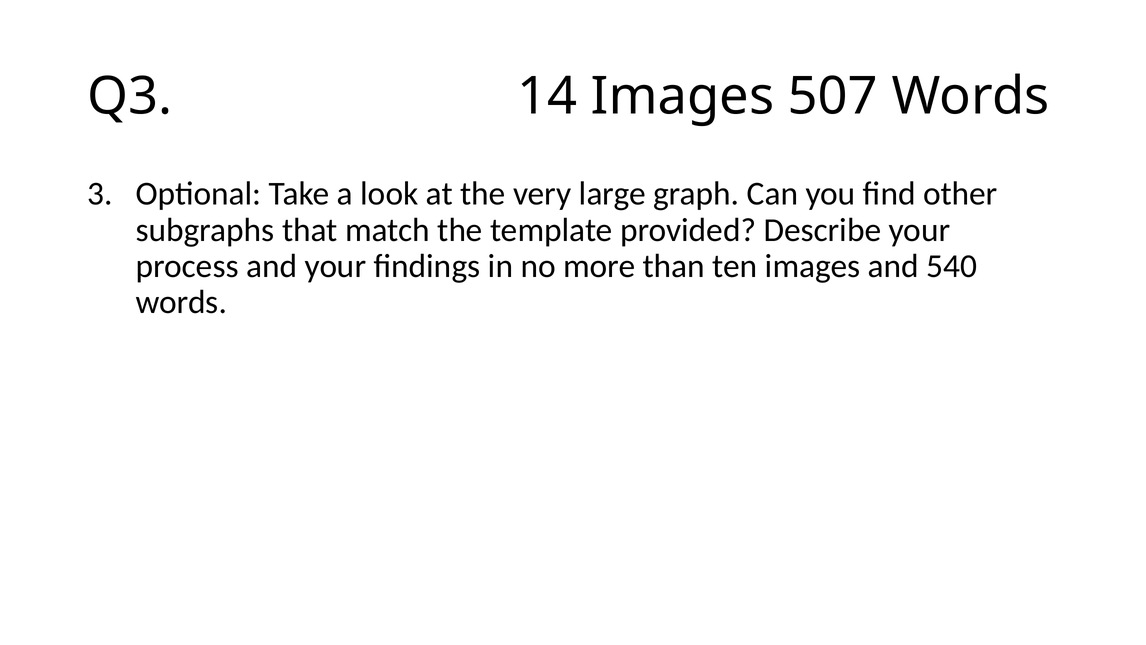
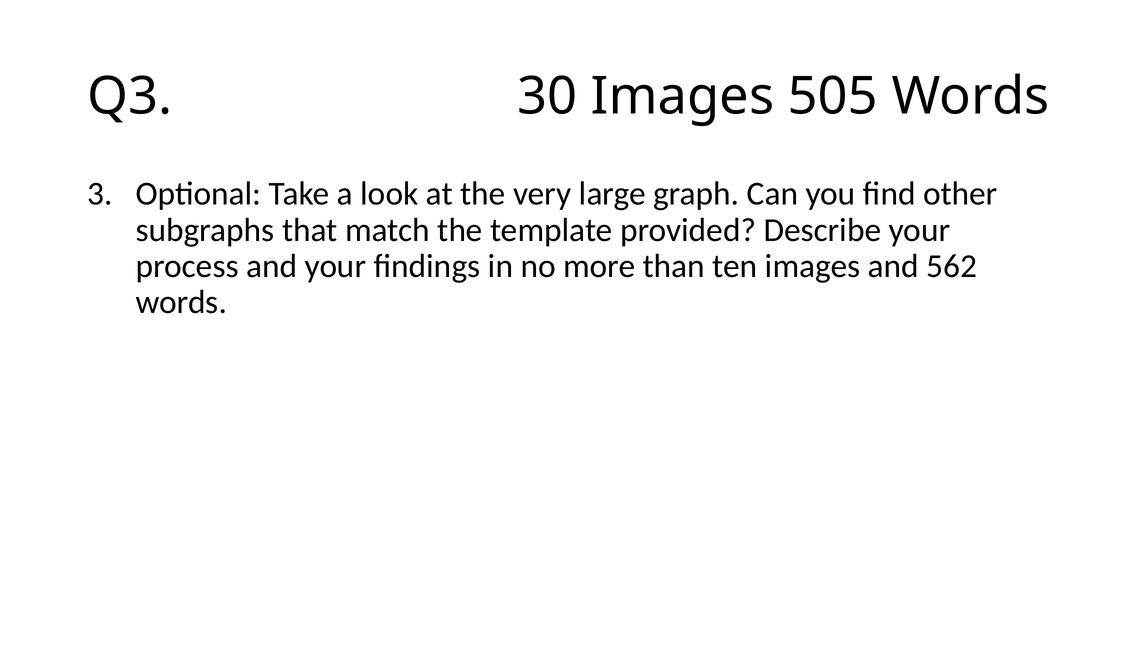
14: 14 -> 30 (547, 96)
507: 507 -> 505 (833, 96)
540: 540 -> 562 (952, 266)
